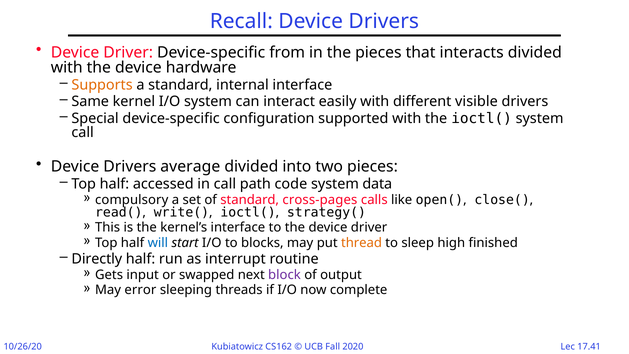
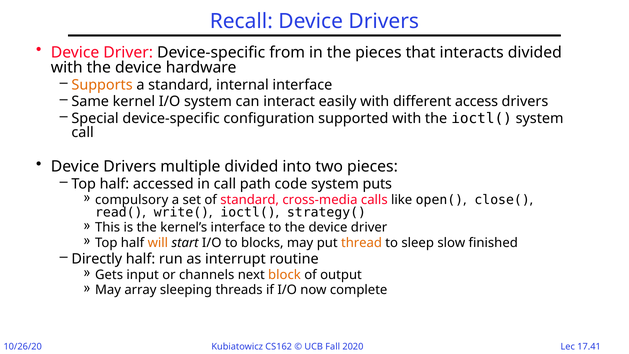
visible: visible -> access (477, 102)
average: average -> multiple (190, 166)
data: data -> puts (377, 184)
cross-pages: cross-pages -> cross-media (320, 200)
will colour: blue -> orange (158, 243)
high: high -> slow (451, 243)
swapped: swapped -> channels (207, 275)
block colour: purple -> orange (284, 275)
error: error -> array (140, 290)
